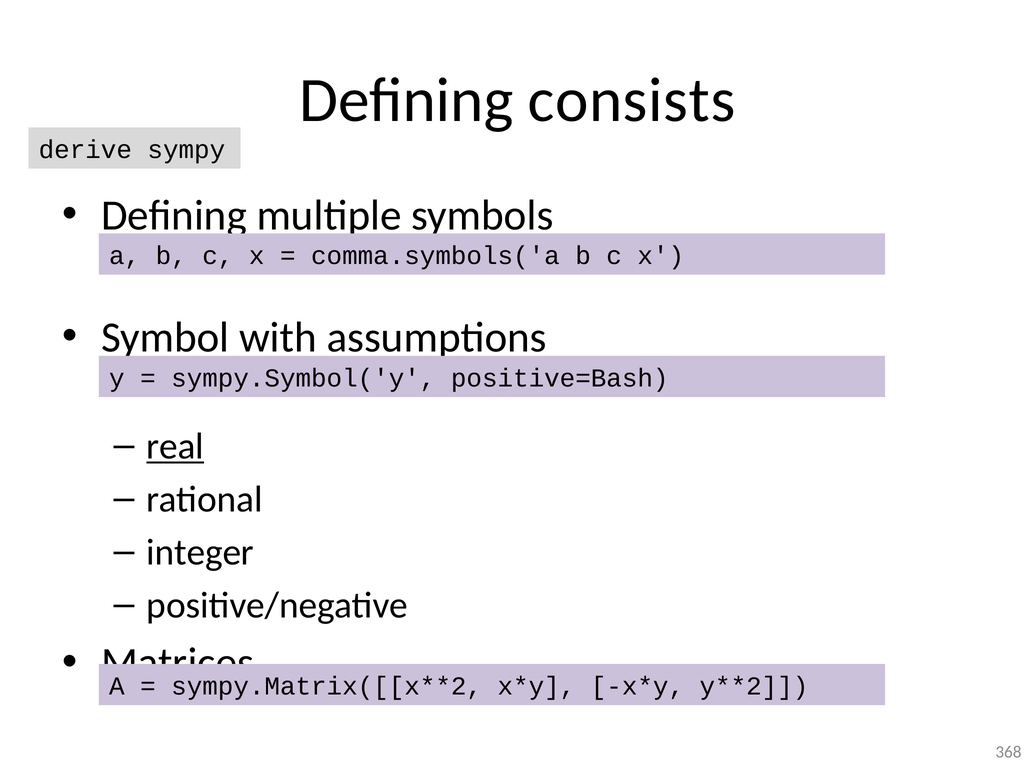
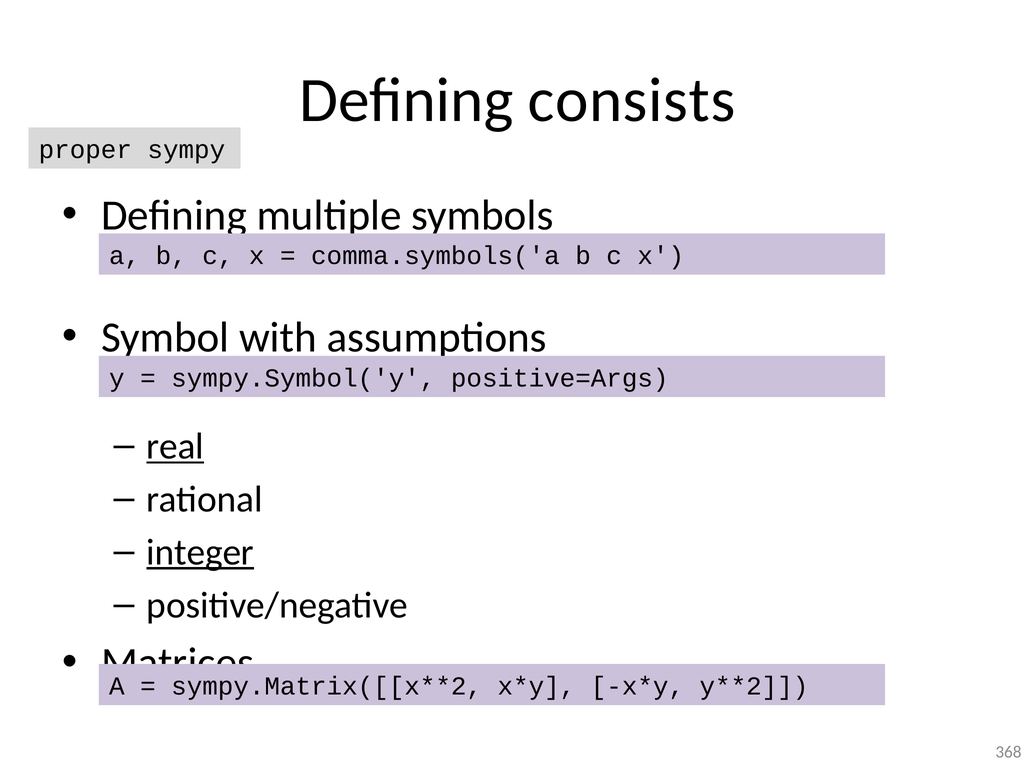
derive: derive -> proper (85, 150)
positive=Bash: positive=Bash -> positive=Args (560, 378)
integer underline: none -> present (200, 552)
